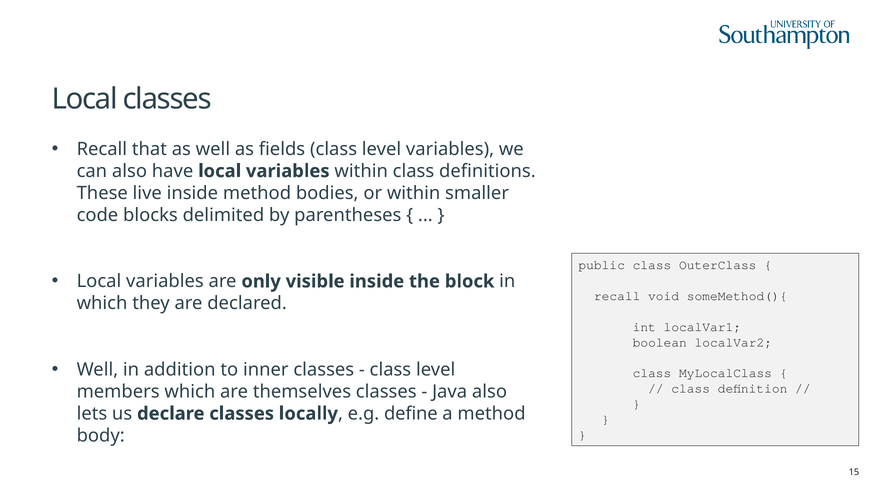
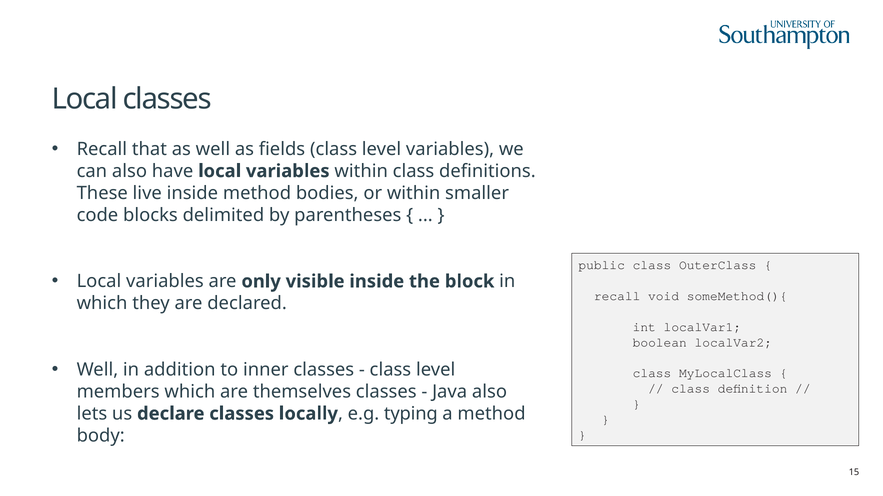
define: define -> typing (411, 414)
